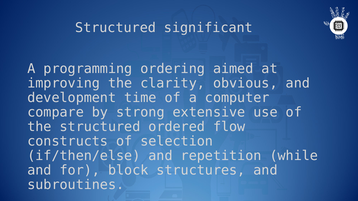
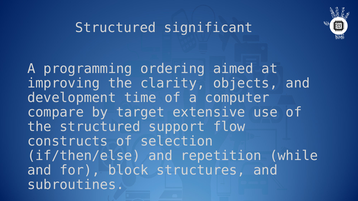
obvious: obvious -> objects (245, 83)
strong: strong -> target (140, 112)
ordered: ordered -> support (177, 127)
